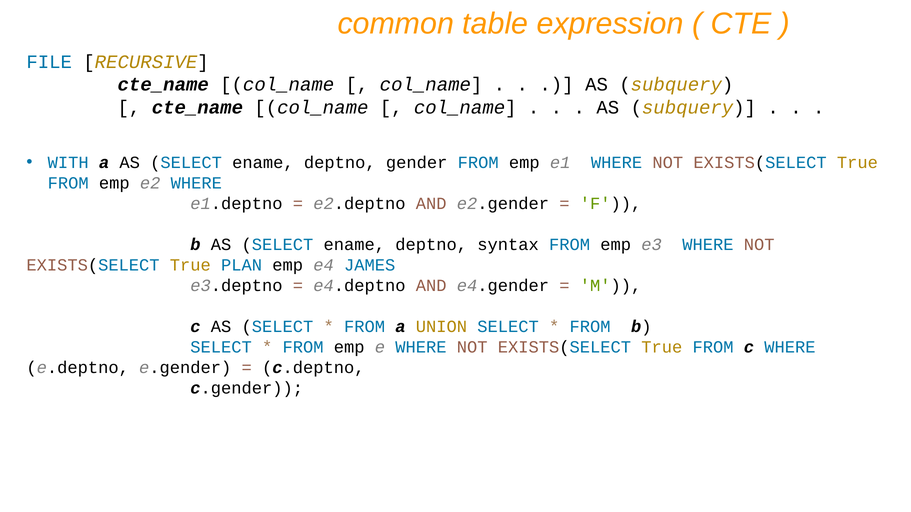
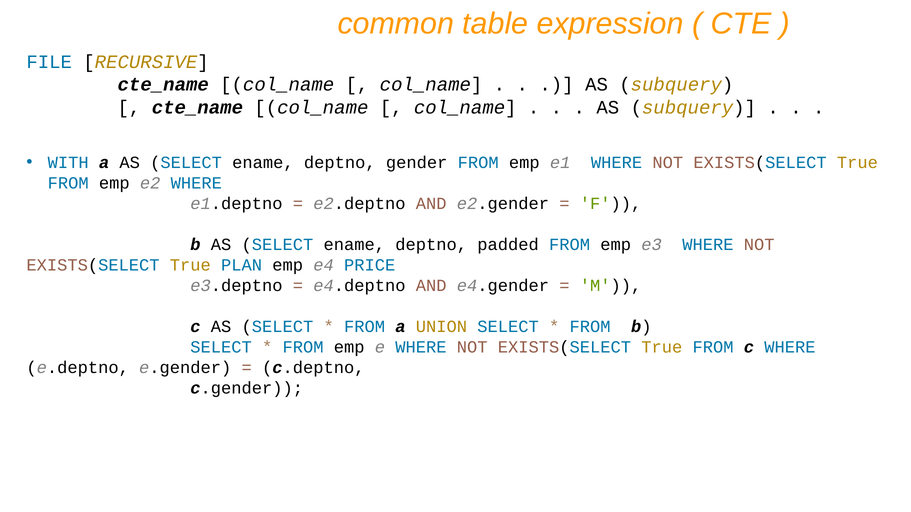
syntax: syntax -> padded (508, 245)
JAMES: JAMES -> PRICE (370, 265)
